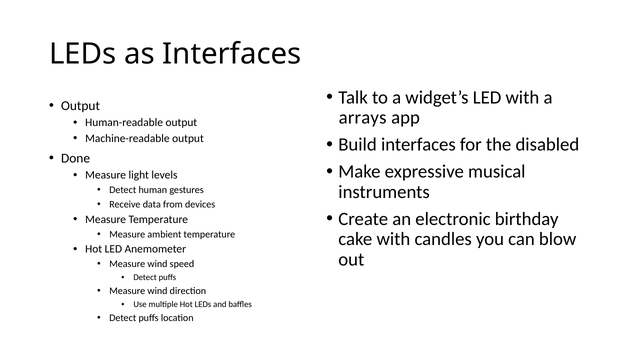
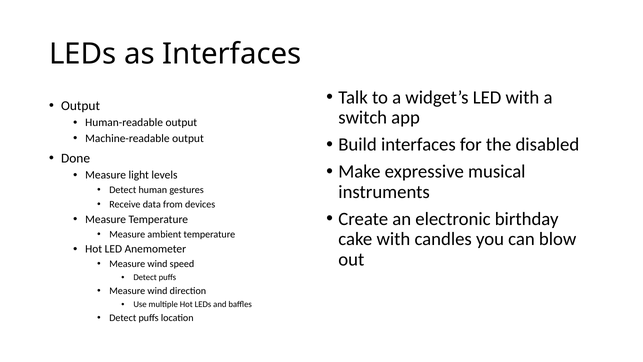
arrays: arrays -> switch (363, 118)
